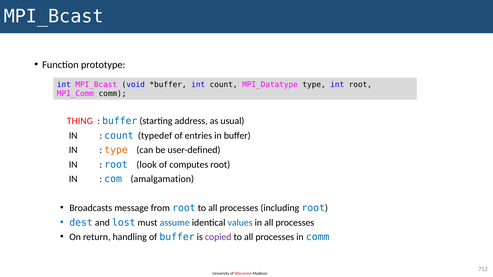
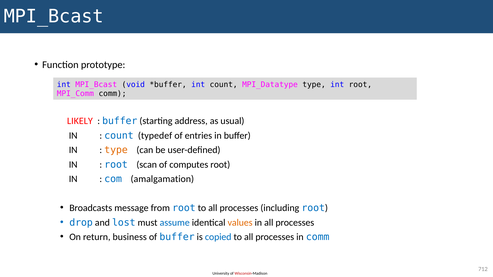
THING: THING -> LIKELY (80, 121)
look: look -> scan (147, 165)
dest: dest -> drop (81, 223)
values colour: blue -> orange (240, 223)
handling: handling -> business (130, 237)
copied colour: purple -> blue (218, 237)
